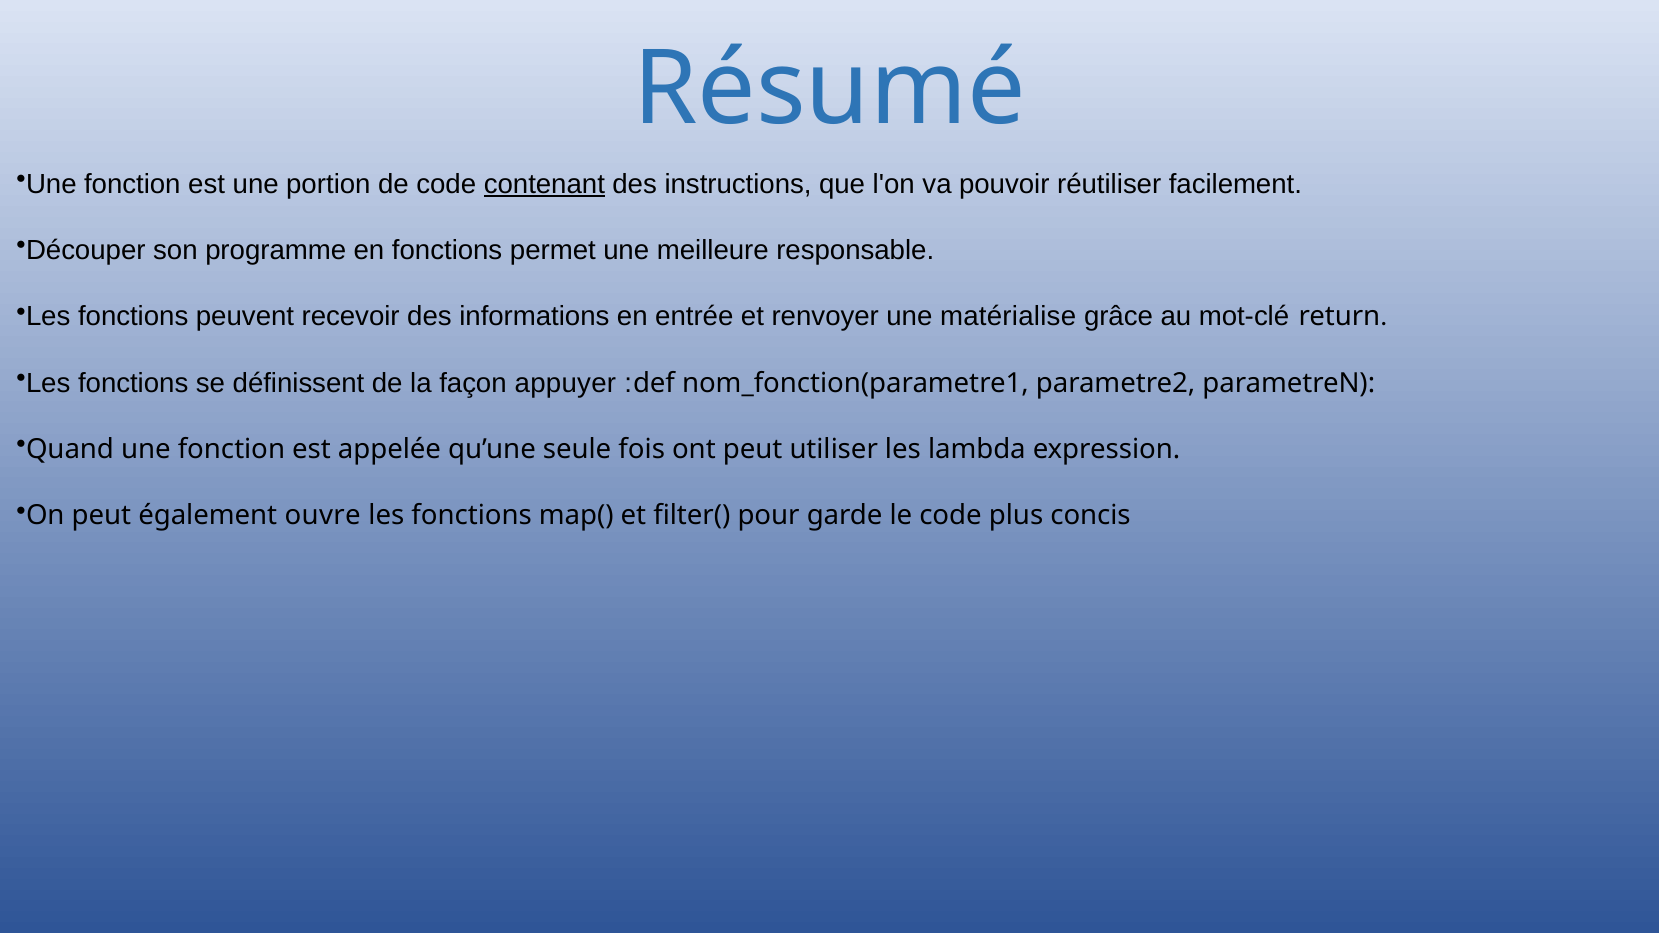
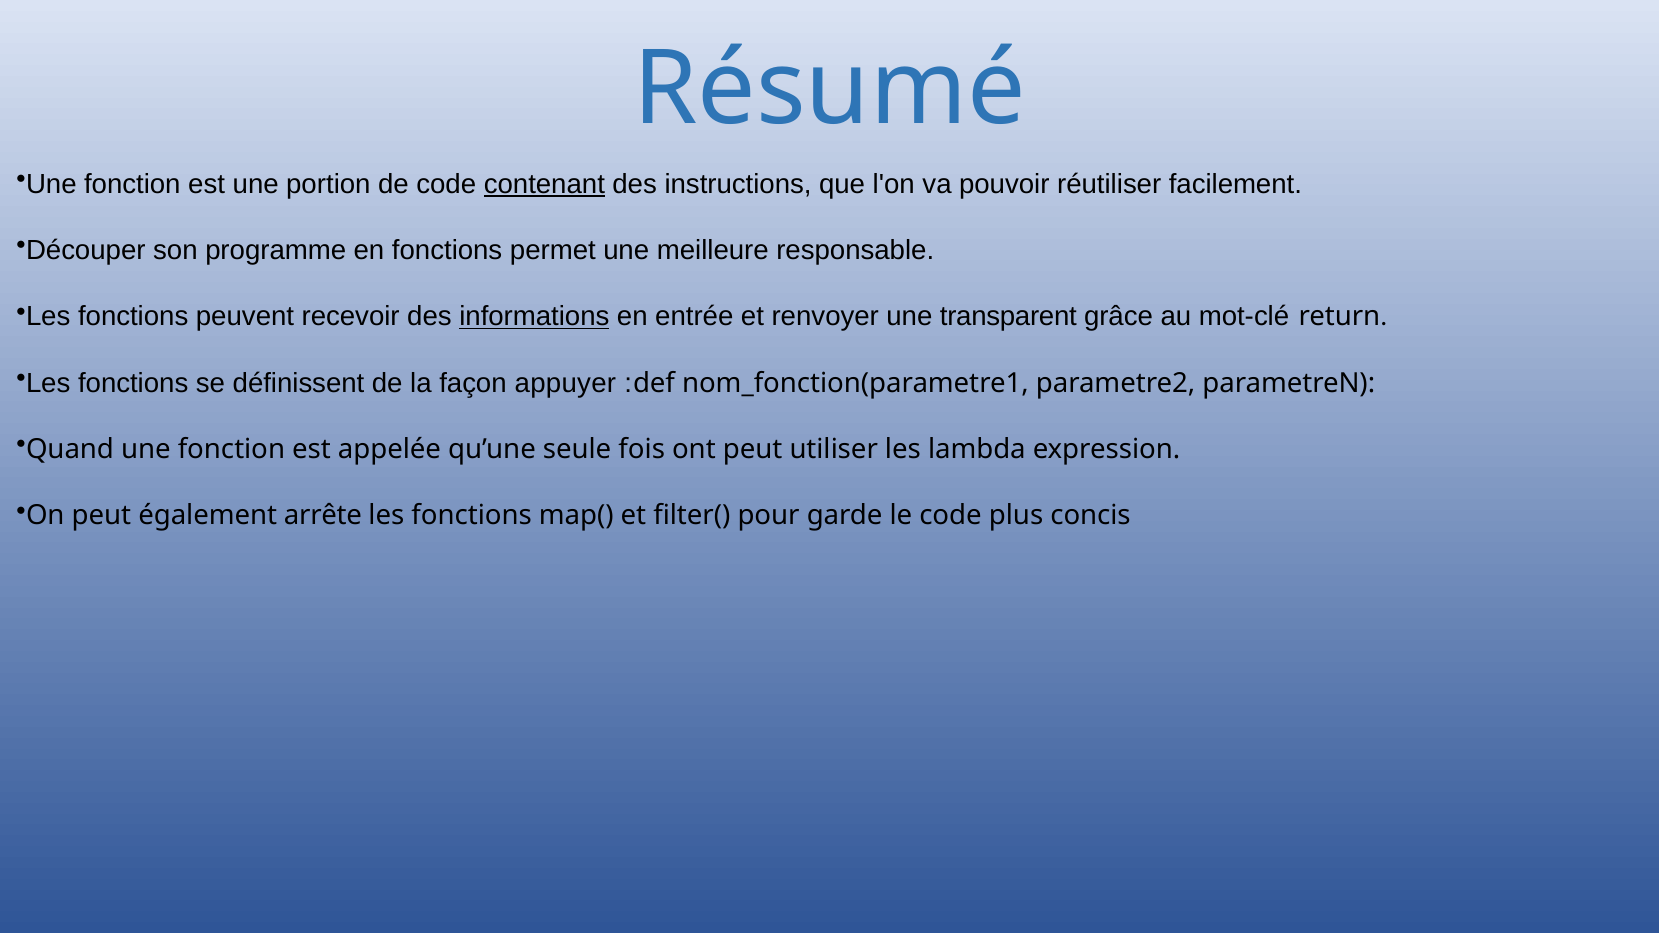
informations underline: none -> present (534, 317)
matérialise: matérialise -> transparent (1008, 317)
ouvre: ouvre -> arrête (323, 516)
